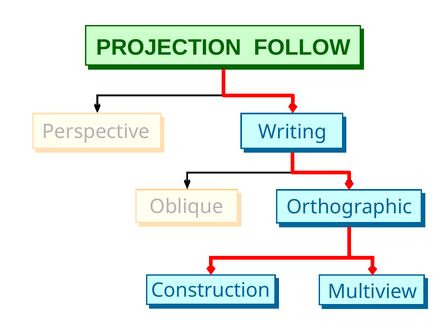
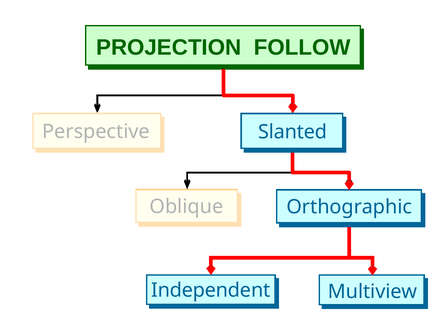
Writing: Writing -> Slanted (293, 132)
Construction: Construction -> Independent (211, 290)
